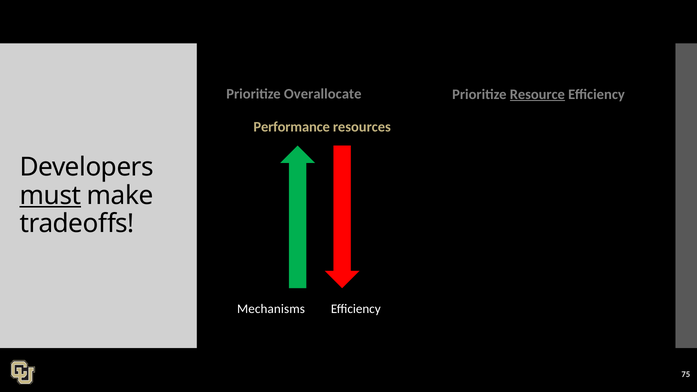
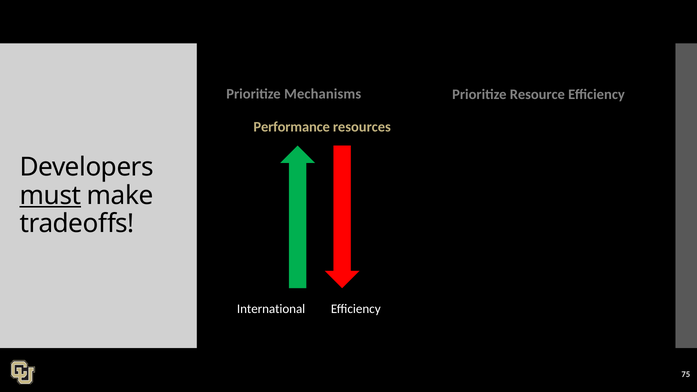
Overallocate: Overallocate -> Mechanisms (323, 94)
Resource underline: present -> none (537, 94)
Mechanisms: Mechanisms -> International (271, 309)
